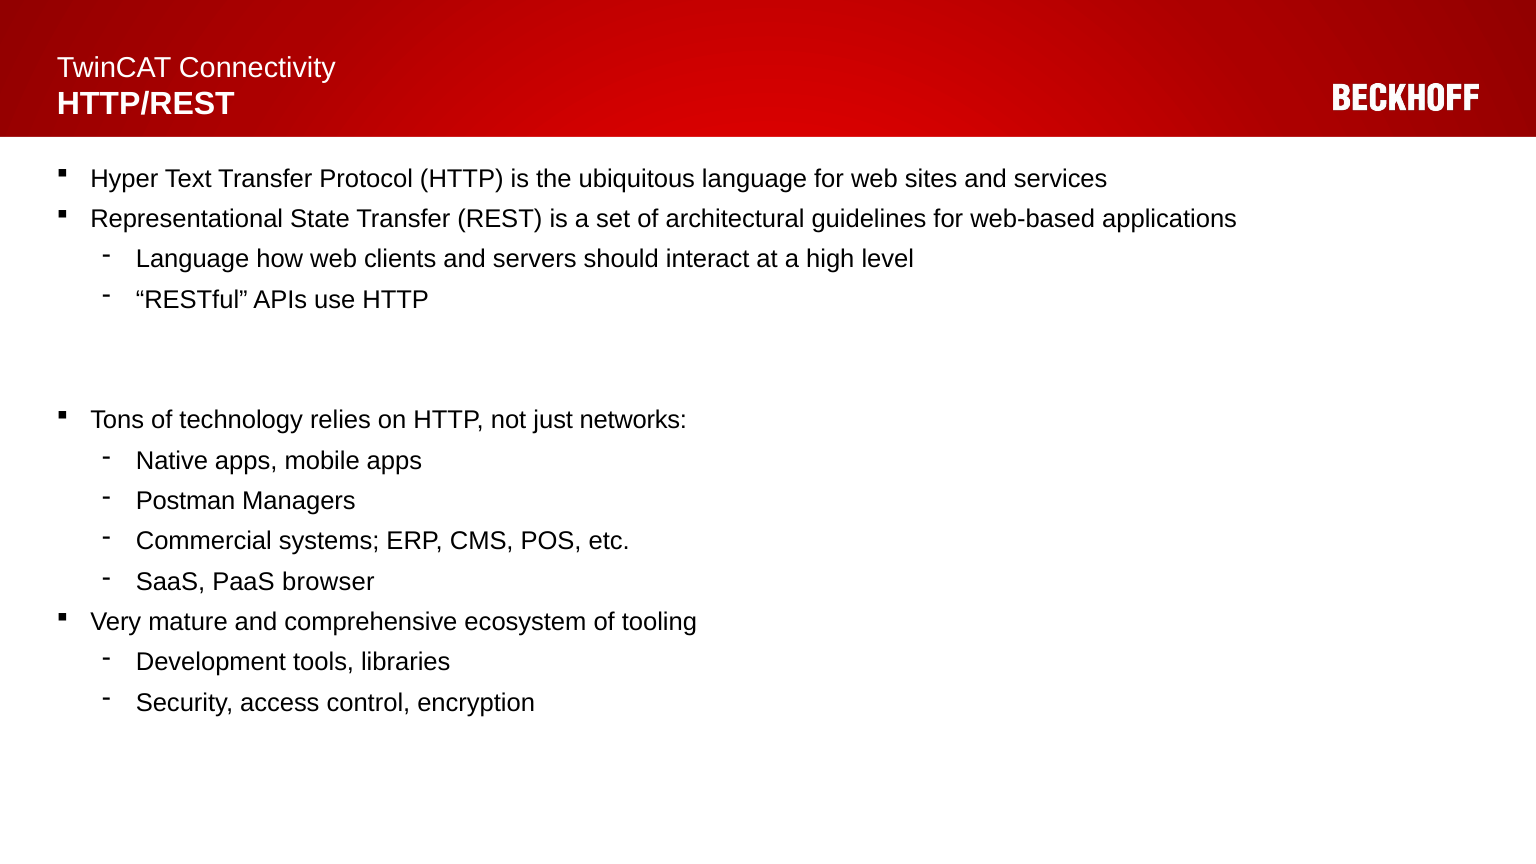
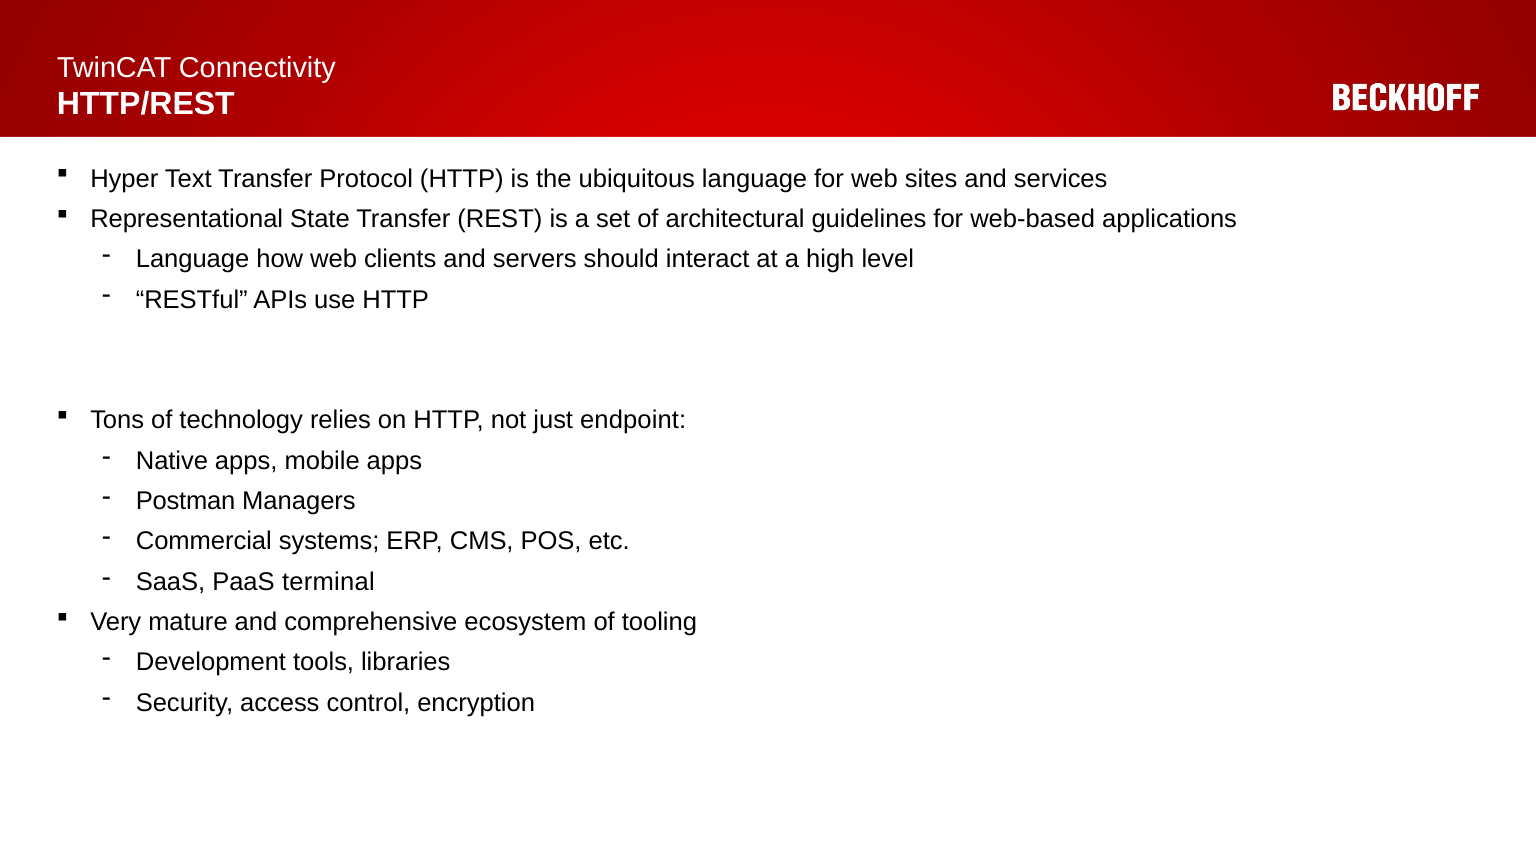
networks: networks -> endpoint (633, 421)
browser: browser -> terminal (328, 582)
